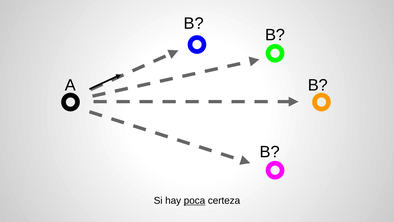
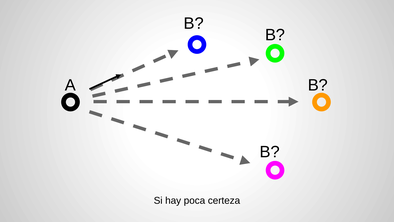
poca underline: present -> none (194, 200)
